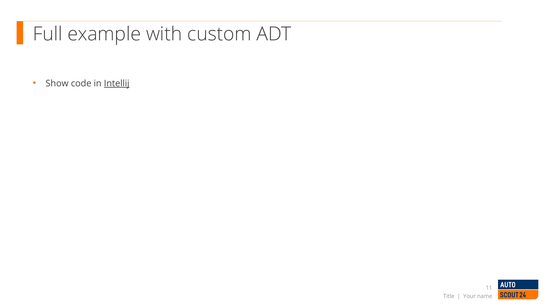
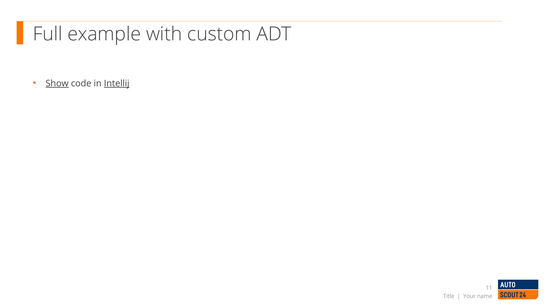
Show underline: none -> present (57, 83)
